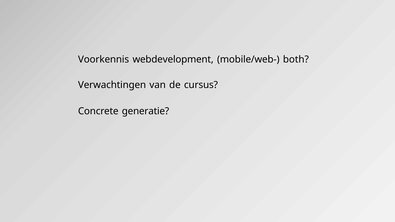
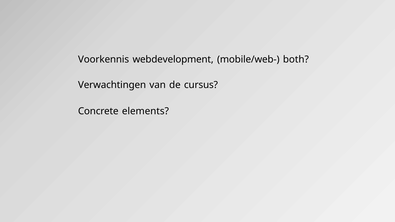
generatie: generatie -> elements (145, 111)
